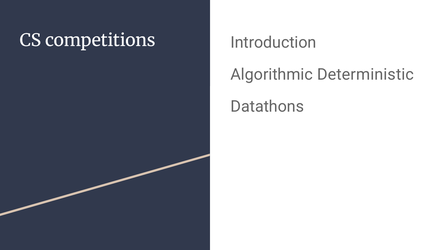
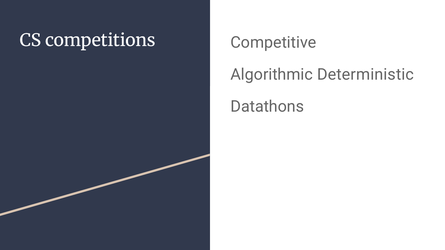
Introduction: Introduction -> Competitive (273, 42)
